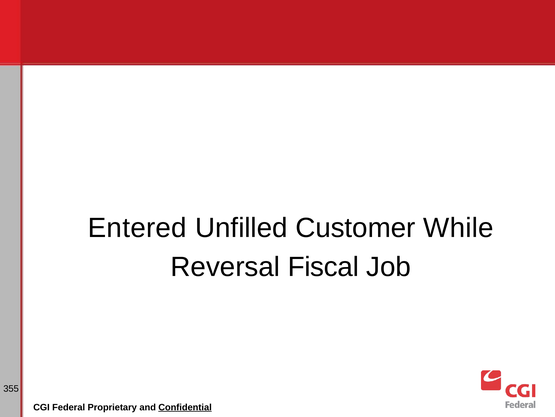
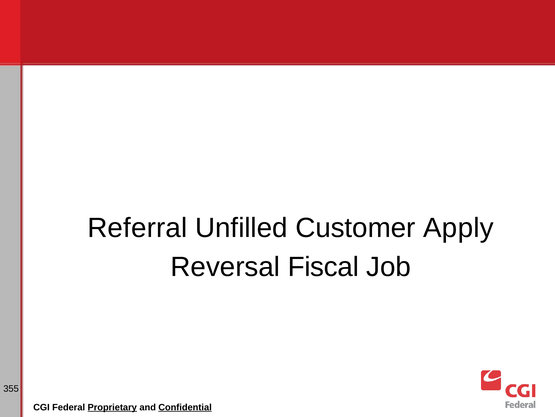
Entered: Entered -> Referral (137, 228)
While: While -> Apply (458, 228)
Proprietary underline: none -> present (112, 407)
